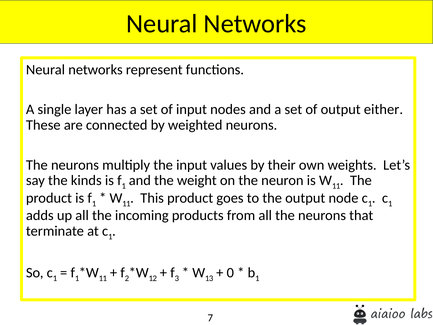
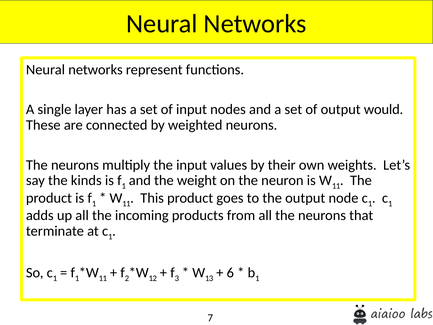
either: either -> would (384, 109)
0: 0 -> 6 (230, 272)
